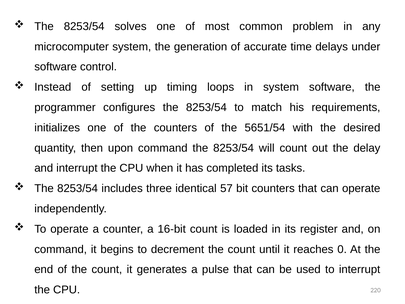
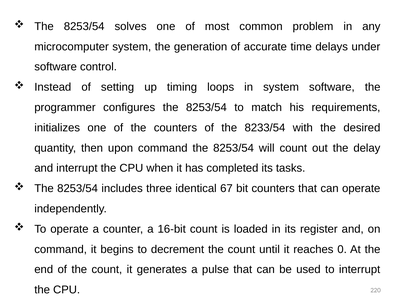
5651/54: 5651/54 -> 8233/54 (265, 128)
57: 57 -> 67 (226, 188)
